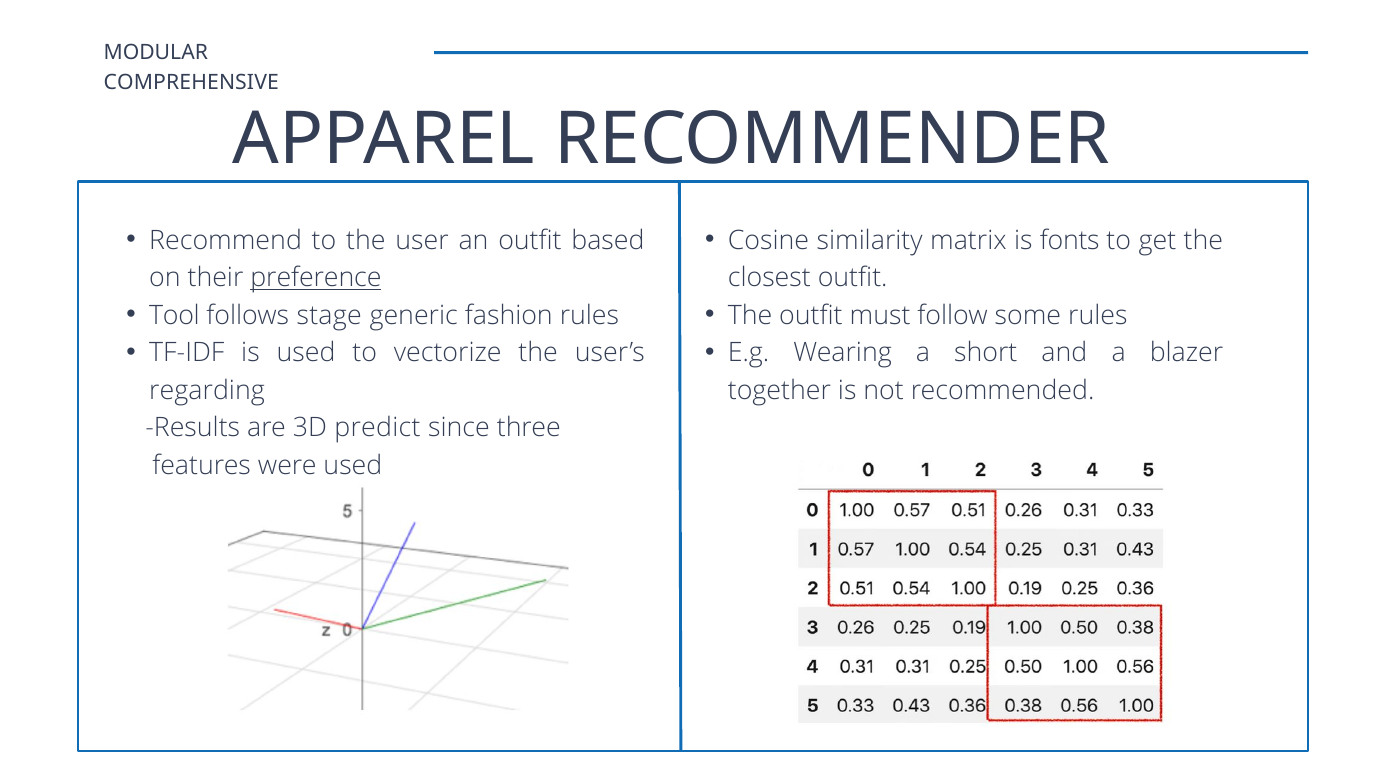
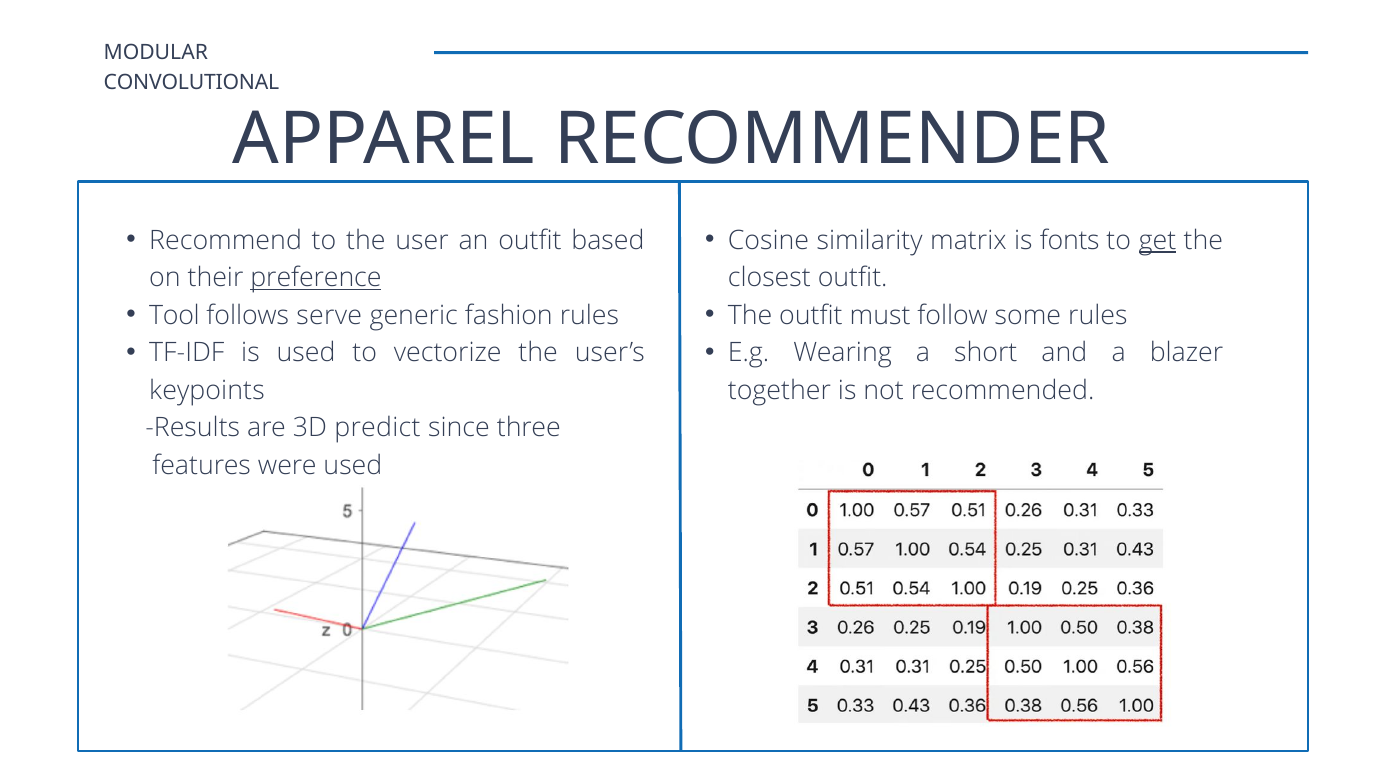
COMPREHENSIVE: COMPREHENSIVE -> CONVOLUTIONAL (191, 83)
get underline: none -> present (1157, 241)
stage: stage -> serve (329, 316)
regarding: regarding -> keypoints (207, 391)
